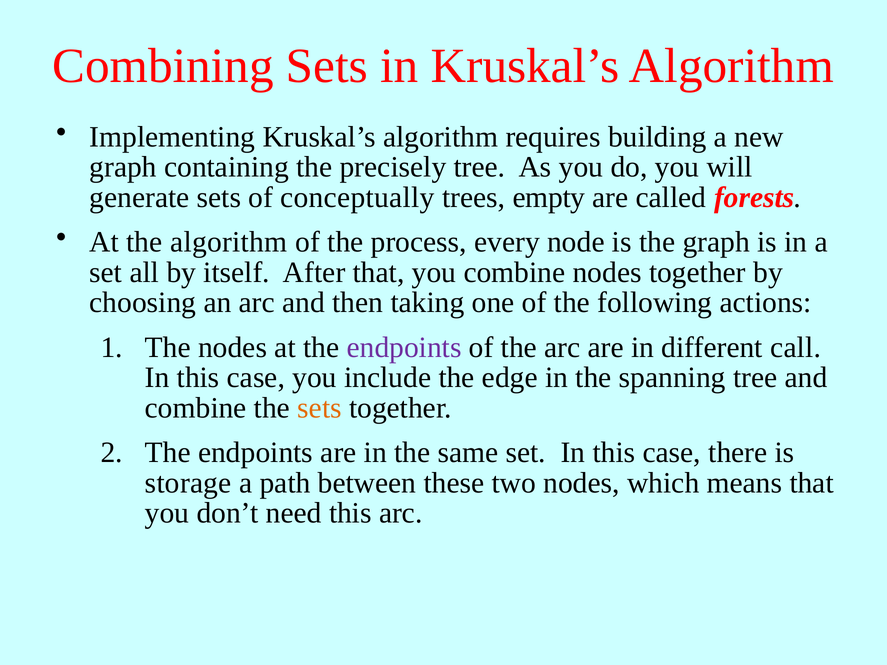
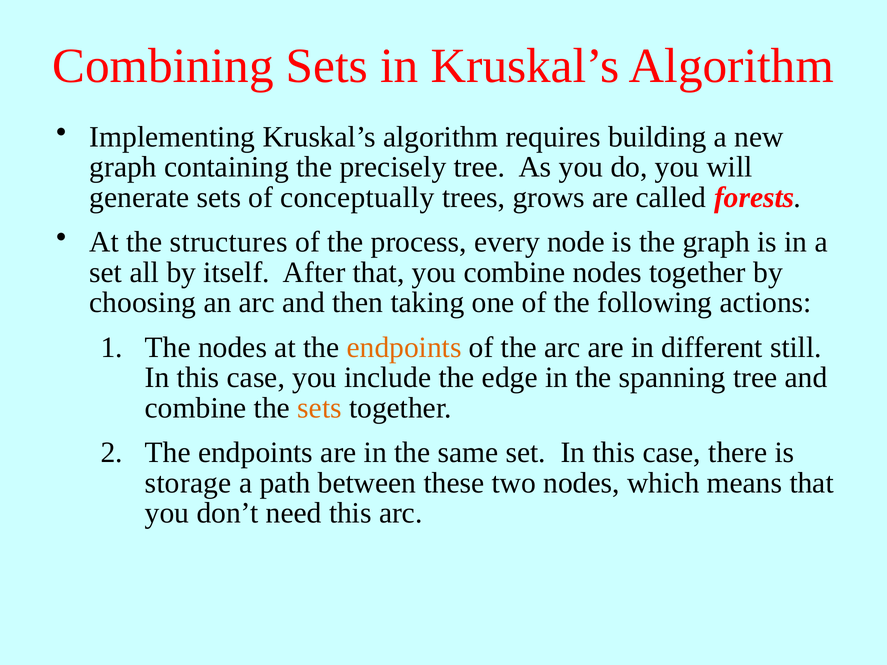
empty: empty -> grows (549, 197)
the algorithm: algorithm -> structures (229, 242)
endpoints colour: purple -> orange (404, 348)
call: call -> still (796, 348)
